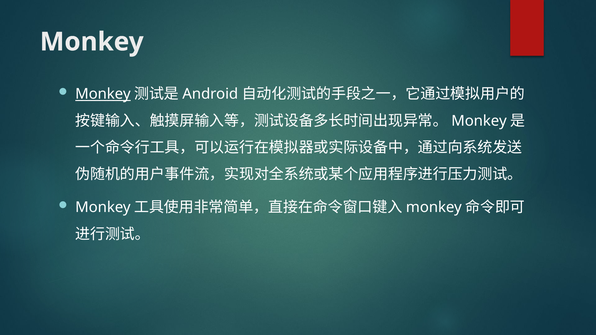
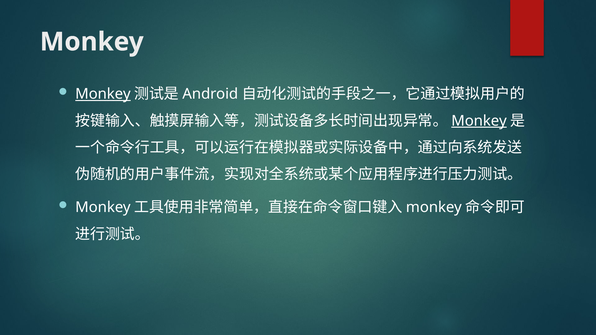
Monkey underline: none -> present (479, 121)
